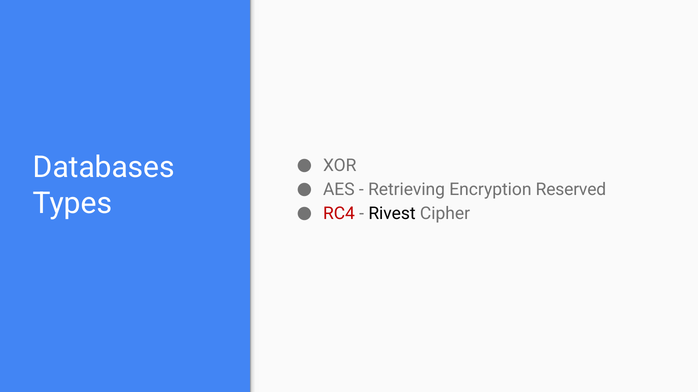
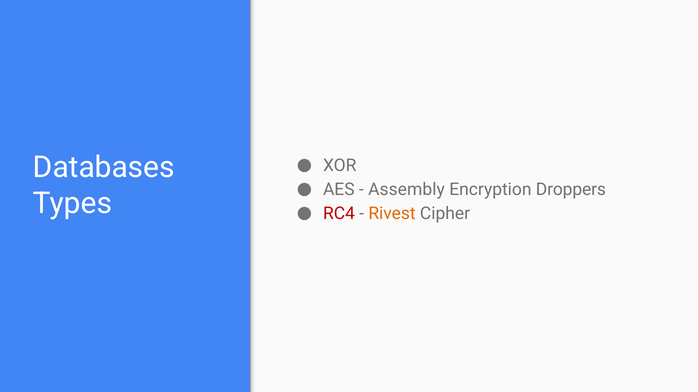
Retrieving: Retrieving -> Assembly (406, 190)
Reserved: Reserved -> Droppers (571, 190)
Rivest colour: black -> orange (392, 214)
